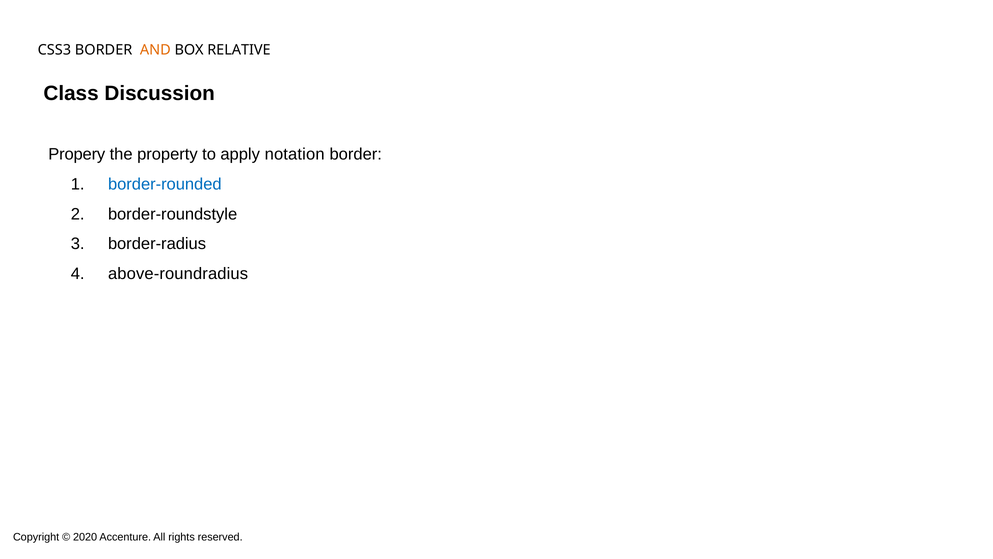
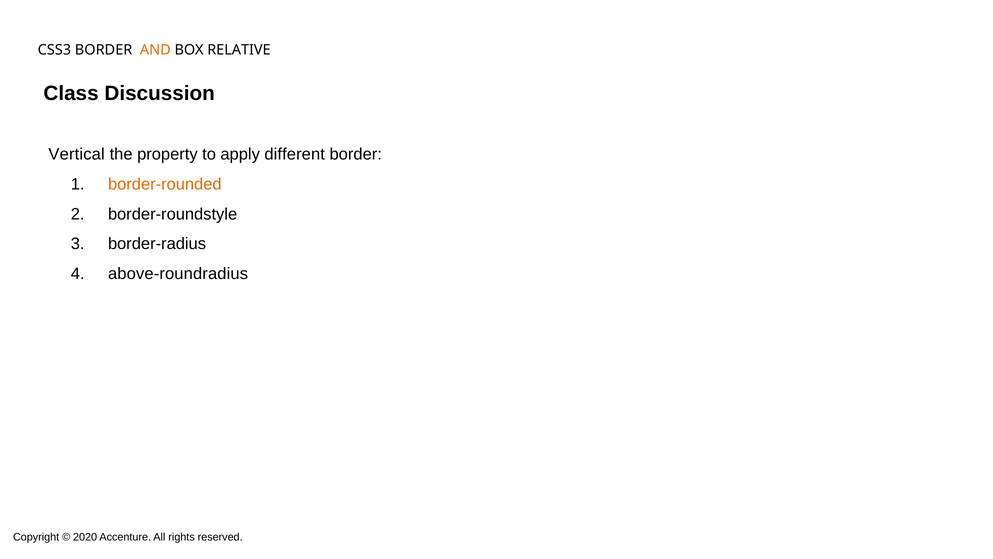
Propery: Propery -> Vertical (77, 154)
notation: notation -> different (295, 154)
border-rounded colour: blue -> orange (165, 184)
